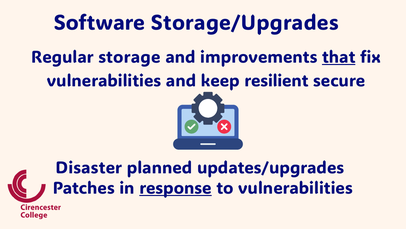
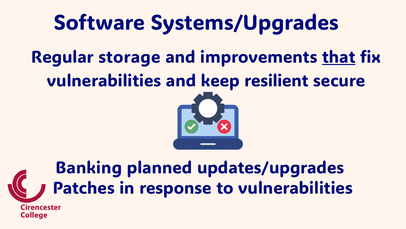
Storage/Upgrades: Storage/Upgrades -> Systems/Upgrades (245, 23)
Disaster: Disaster -> Banking (89, 168)
response underline: present -> none (176, 188)
